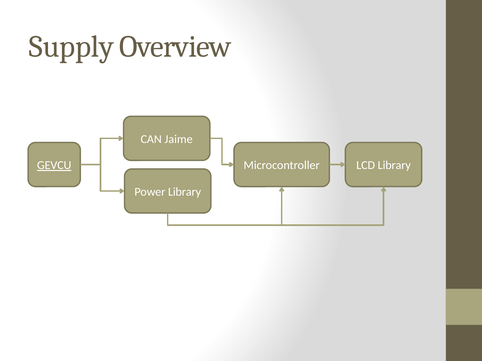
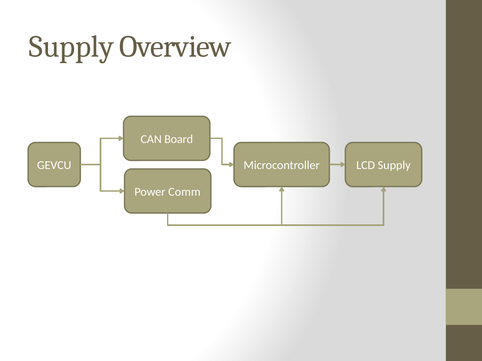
Jaime: Jaime -> Board (179, 139)
GEVCU underline: present -> none (54, 166)
LCD Library: Library -> Supply (394, 166)
Power Library: Library -> Comm (184, 192)
